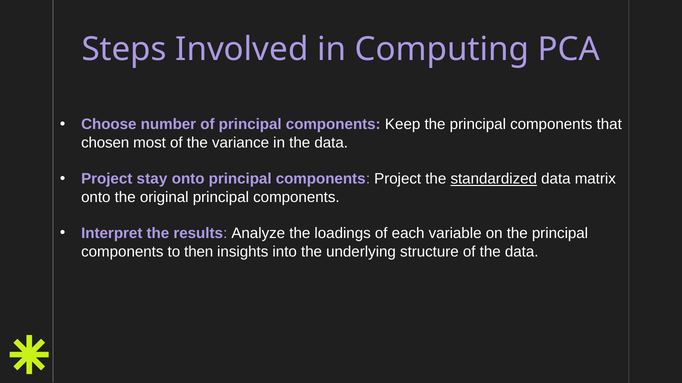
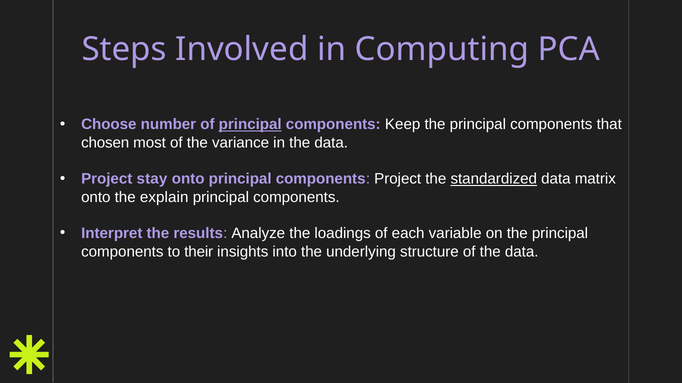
principal underline: none -> present (250, 125)
original: original -> explain (164, 197)
then: then -> their (199, 252)
